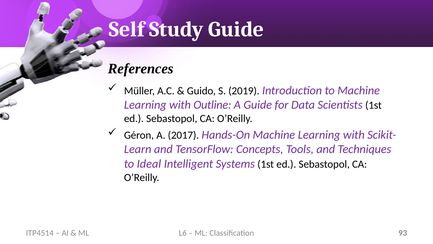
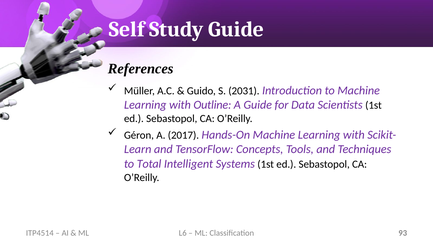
2019: 2019 -> 2031 (244, 91)
Ideal: Ideal -> Total (149, 164)
